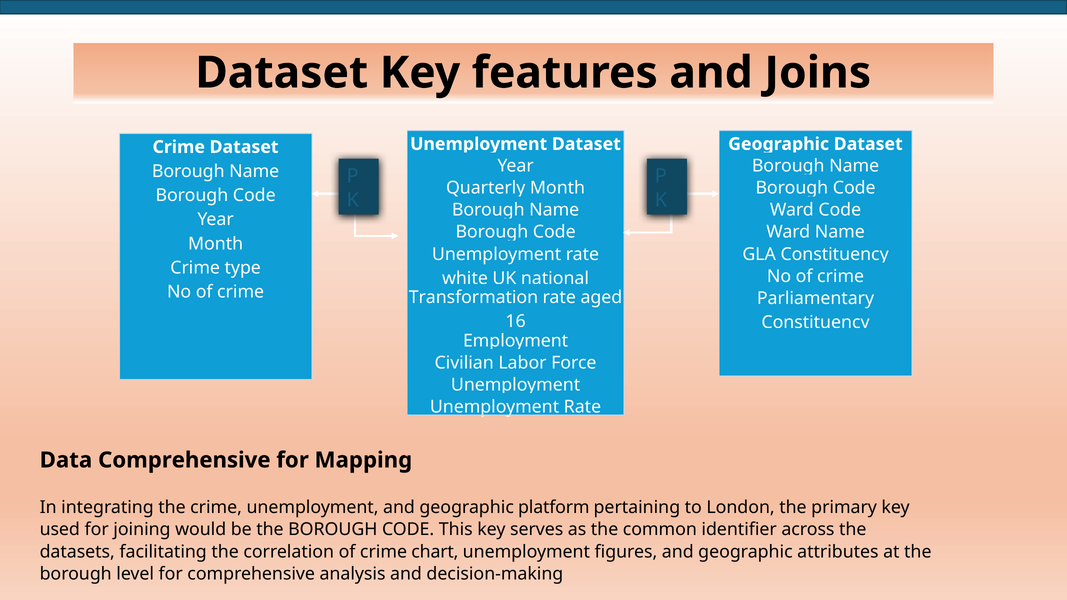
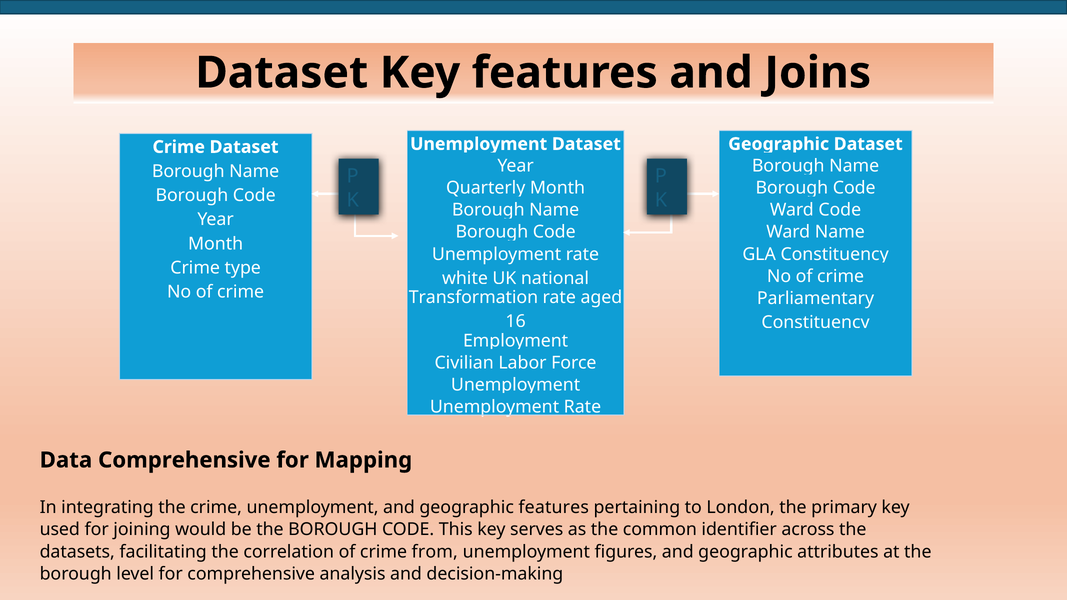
geographic platform: platform -> features (554, 507)
chart: chart -> from (435, 552)
